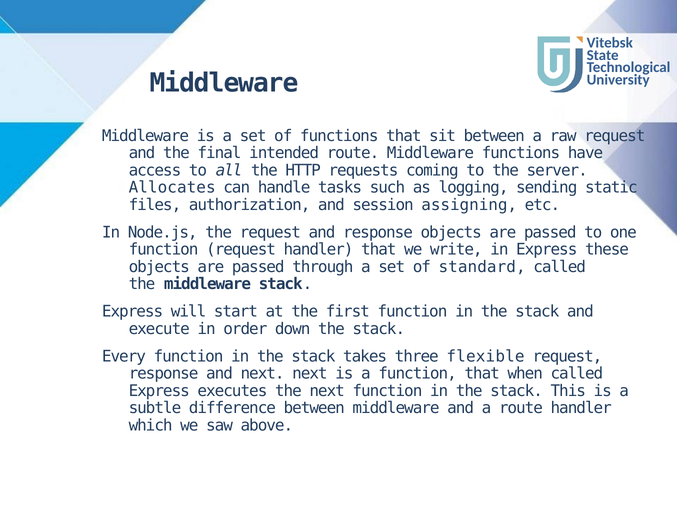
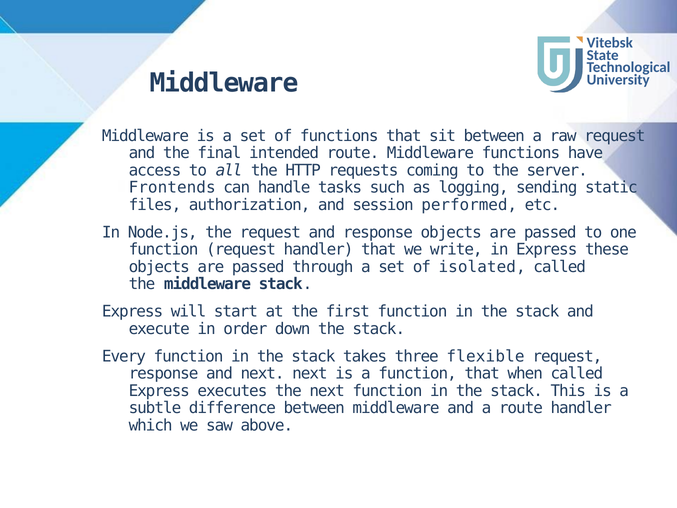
Allocates: Allocates -> Frontends (172, 188)
assigning: assigning -> performed (469, 205)
standard: standard -> isolated (482, 267)
